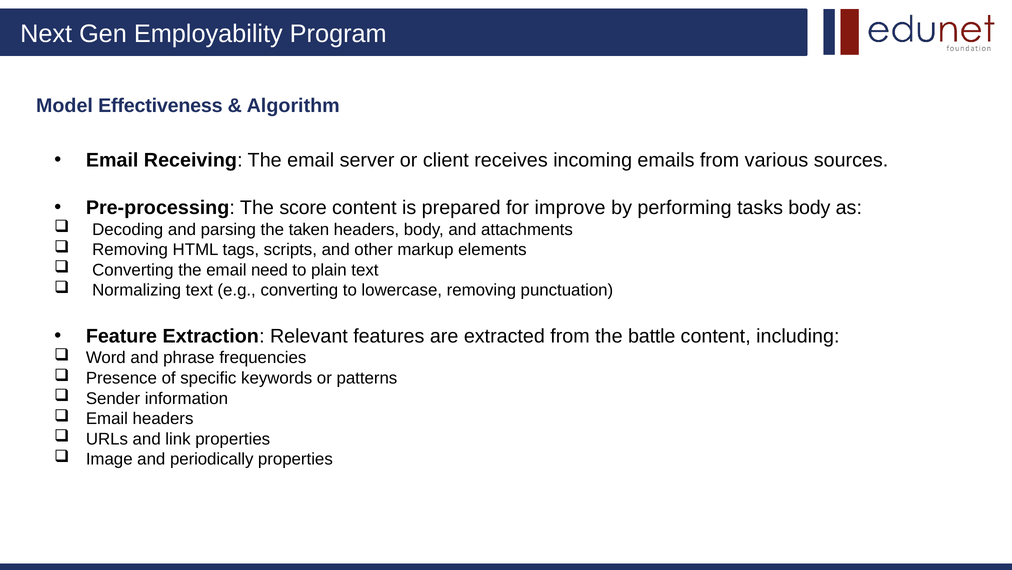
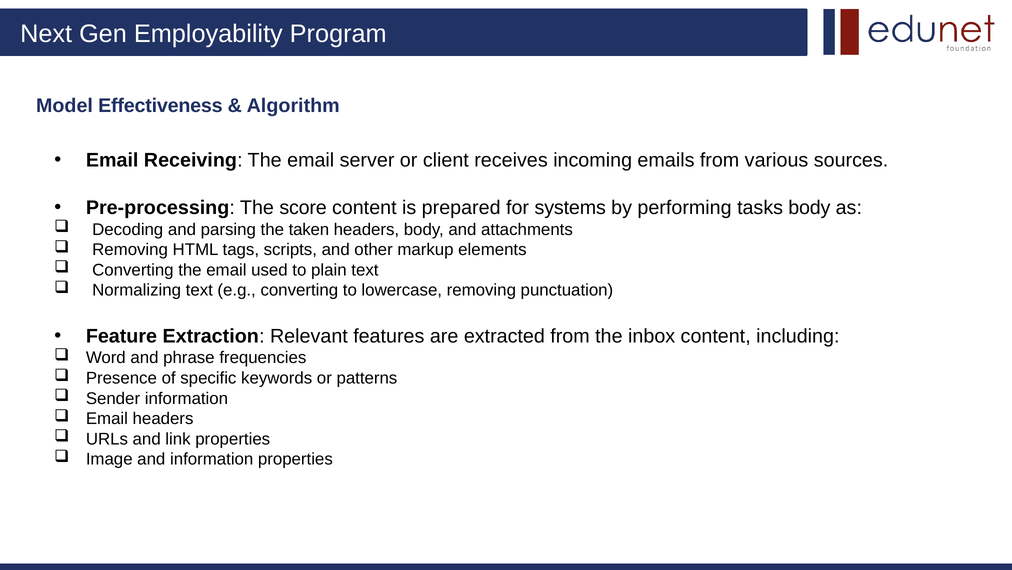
improve: improve -> systems (570, 207)
need: need -> used (269, 270)
battle: battle -> inbox (652, 336)
and periodically: periodically -> information (212, 459)
